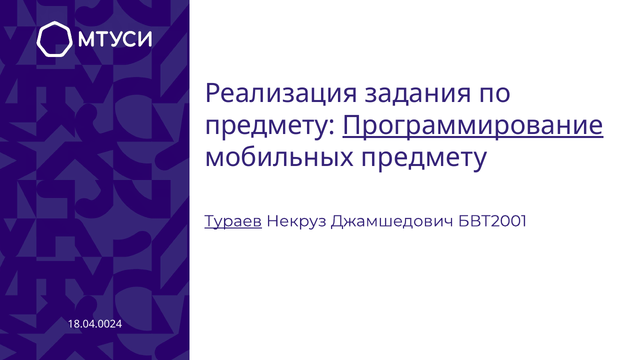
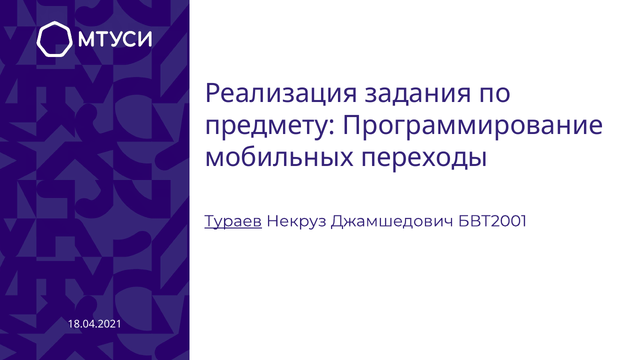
Программирование underline: present -> none (473, 126)
мобильных предмету: предмету -> переходы (424, 158)
18.04.0024: 18.04.0024 -> 18.04.2021 (95, 324)
